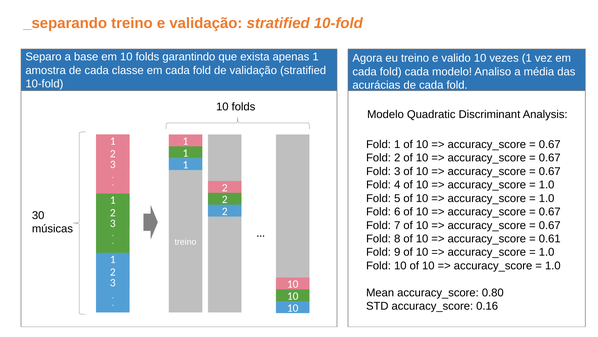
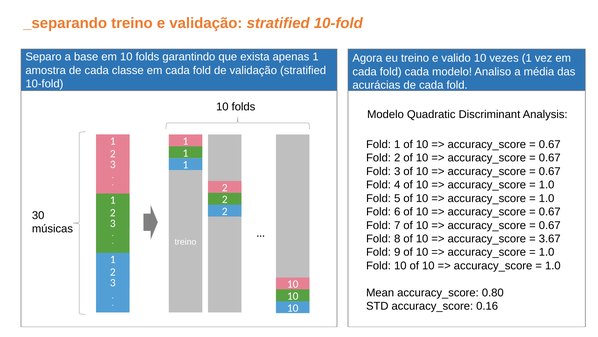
0.61: 0.61 -> 3.67 (550, 238)
